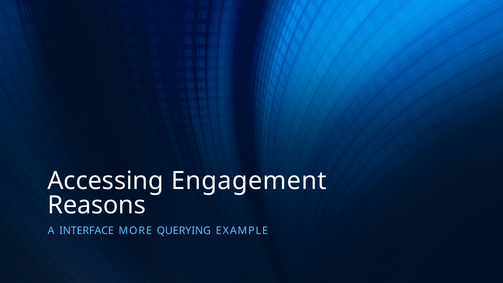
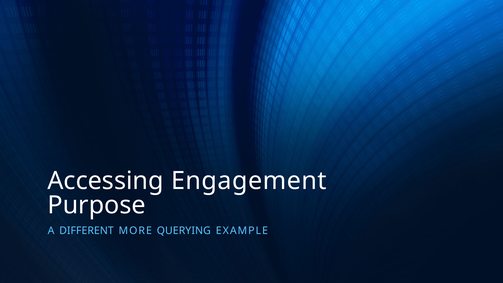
Reasons: Reasons -> Purpose (97, 205)
INTERFACE: INTERFACE -> DIFFERENT (86, 231)
